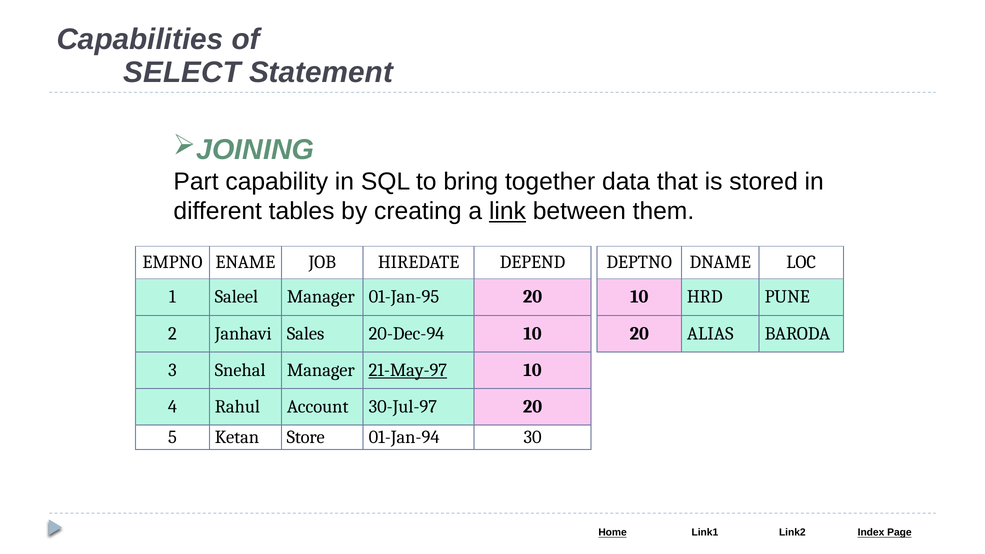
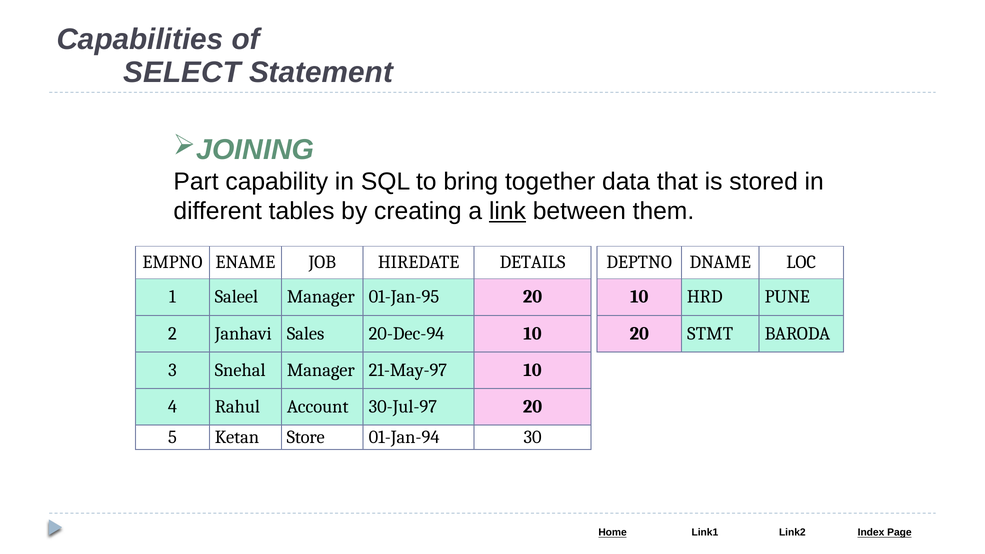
DEPEND: DEPEND -> DETAILS (533, 262)
ALIAS: ALIAS -> STMT (710, 334)
21-May-97 underline: present -> none (408, 370)
